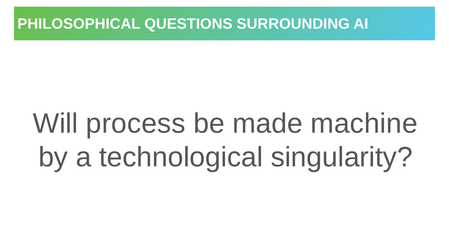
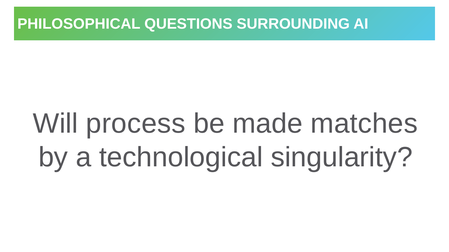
machine: machine -> matches (364, 124)
